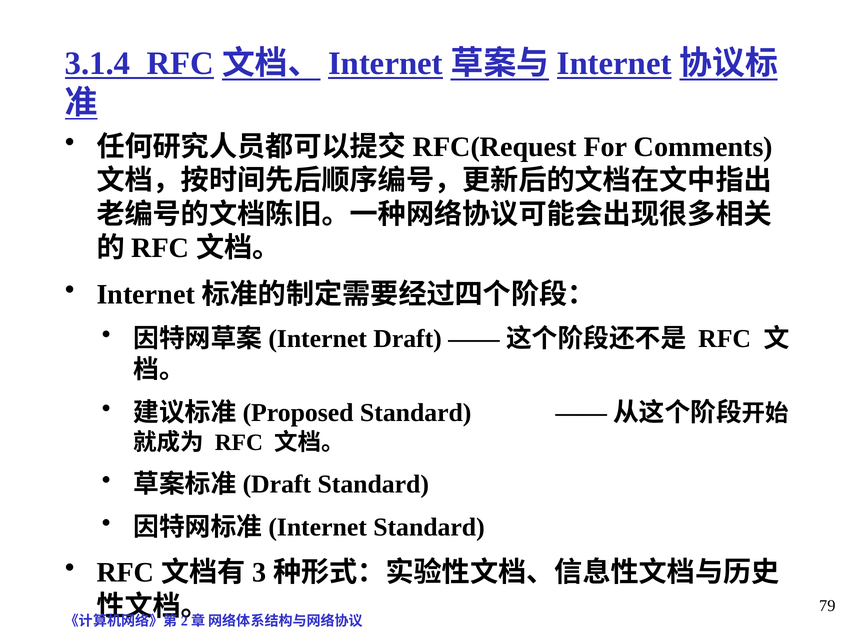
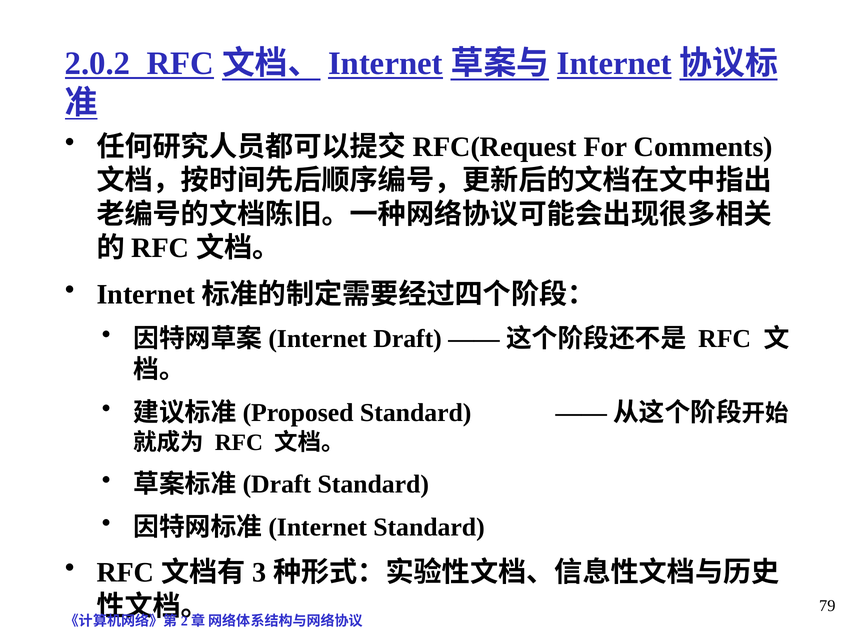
3.1.4: 3.1.4 -> 2.0.2 (98, 64)
